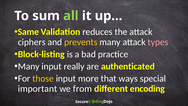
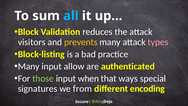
all colour: light green -> light blue (71, 16)
Same: Same -> Block (28, 32)
ciphers: ciphers -> visitors (32, 42)
really: really -> allow (74, 66)
those colour: yellow -> light green (43, 78)
more: more -> when (88, 78)
important: important -> signatures (38, 88)
